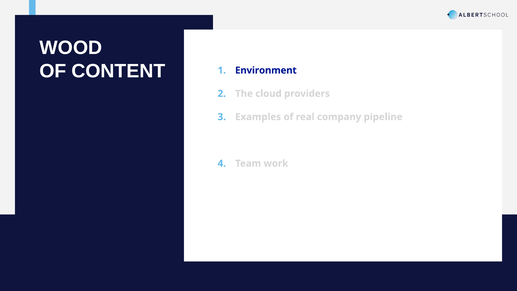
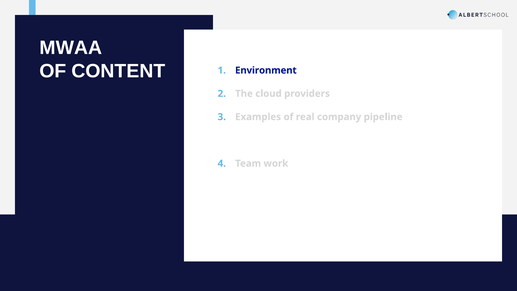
WOOD: WOOD -> MWAA (71, 48)
